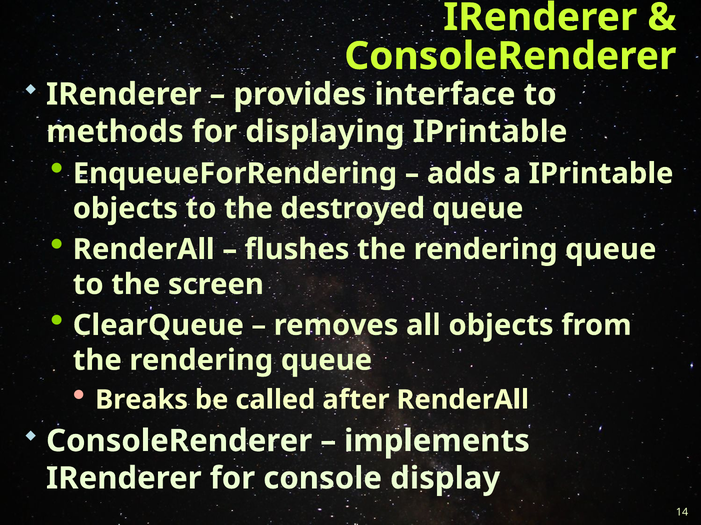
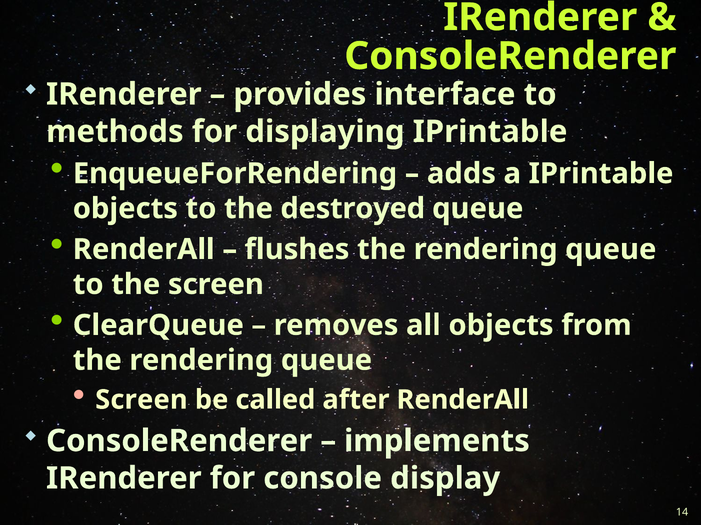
Breaks: Breaks -> Screen (141, 400)
